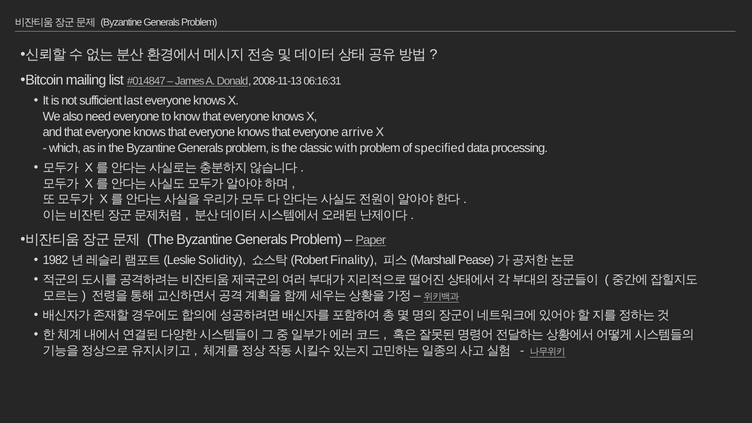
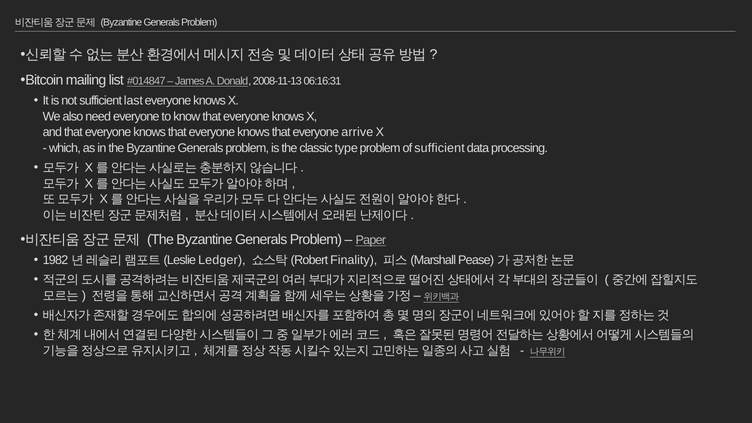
with: with -> type (346, 148)
of specified: specified -> sufficient (440, 148)
Solidity: Solidity -> Ledger (222, 260)
